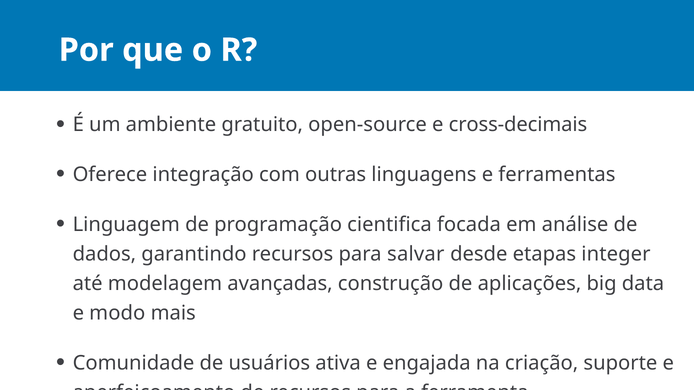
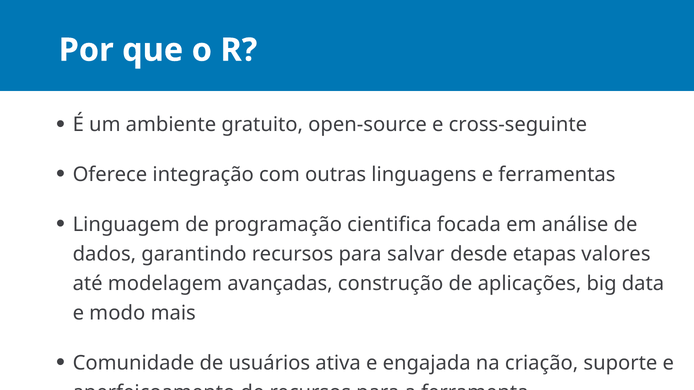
cross-decimais: cross-decimais -> cross-seguinte (518, 125)
integer: integer -> valores (616, 254)
